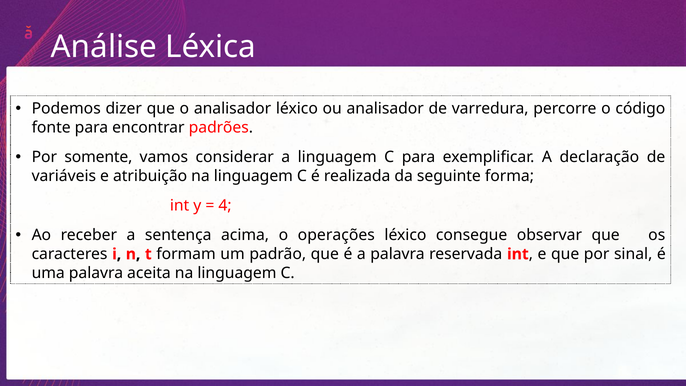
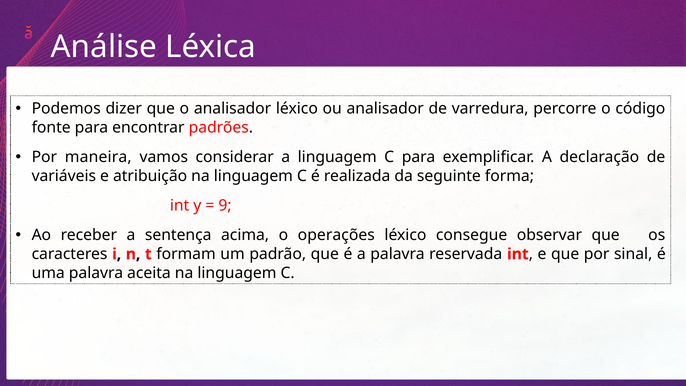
somente: somente -> maneira (98, 157)
4: 4 -> 9 (225, 206)
